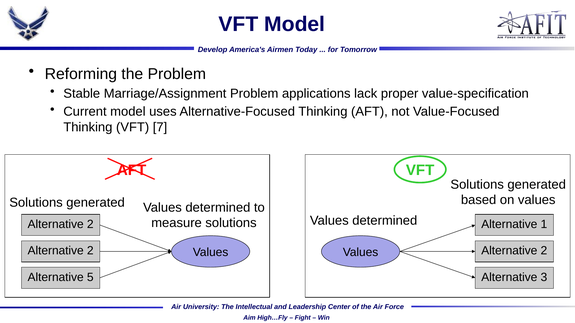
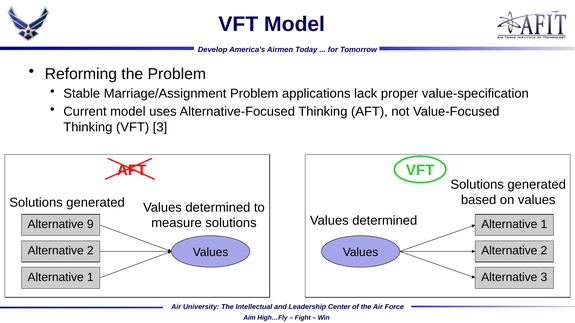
VFT 7: 7 -> 3 (160, 127)
2: 2 -> 9 (90, 225)
5: 5 -> 1 (90, 277)
